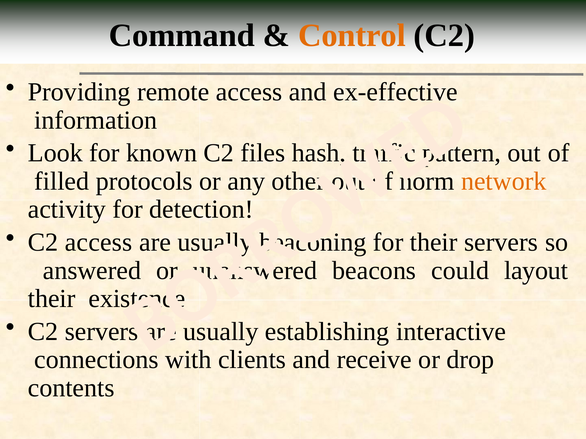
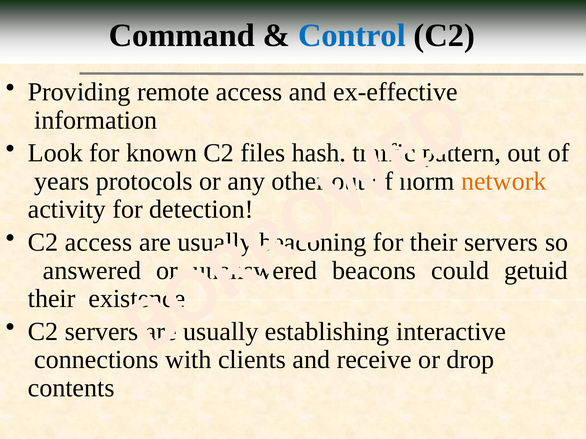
Control colour: orange -> blue (352, 35)
filled: filled -> years (62, 181)
layout: layout -> getuid (536, 271)
